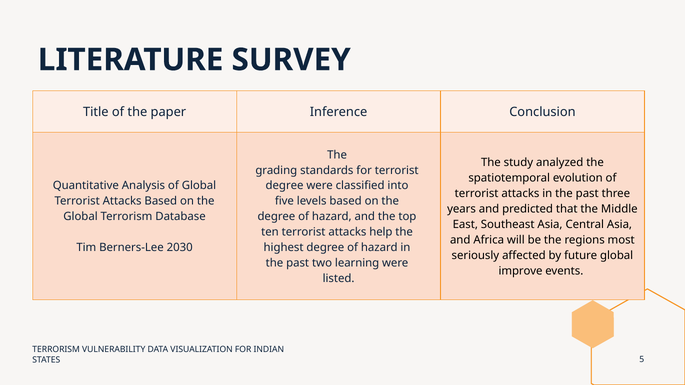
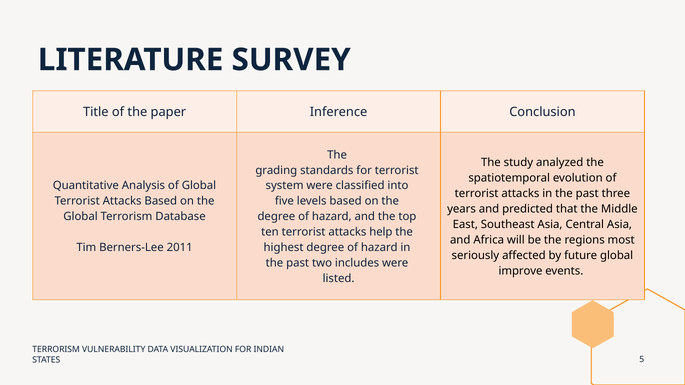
degree: degree -> system (285, 186)
2030: 2030 -> 2011 (180, 248)
learning: learning -> includes (357, 263)
